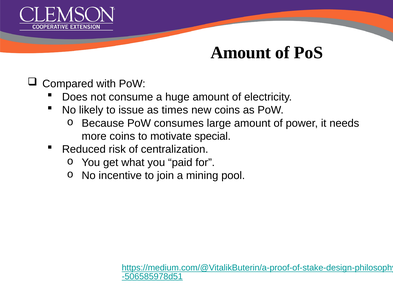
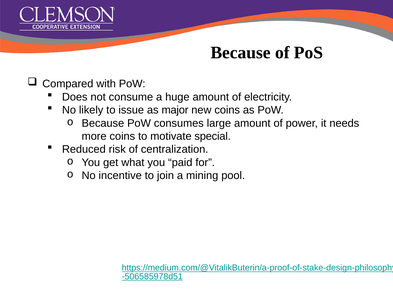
Amount: Amount -> Because (241, 53)
times: times -> major (175, 110)
